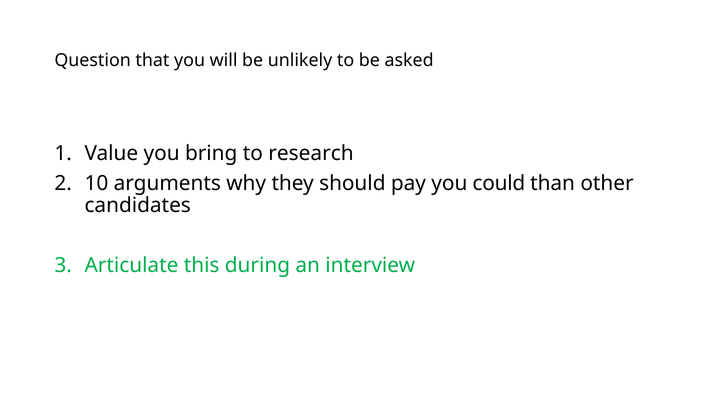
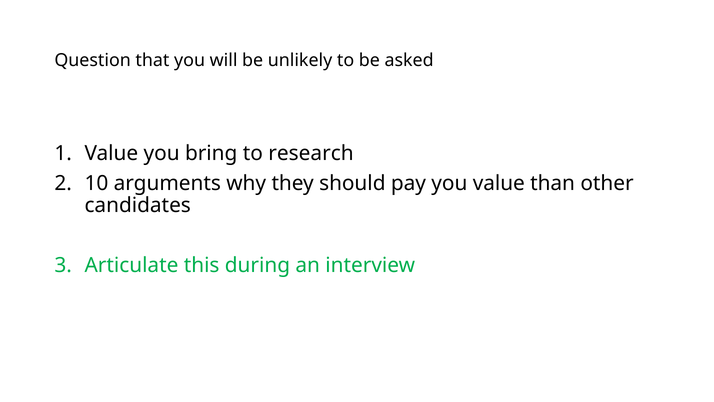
you could: could -> value (499, 183)
